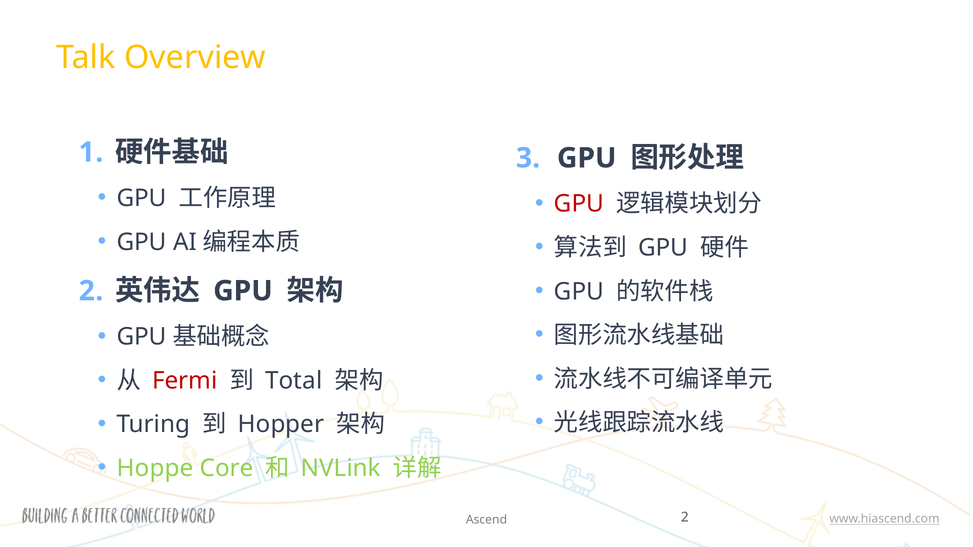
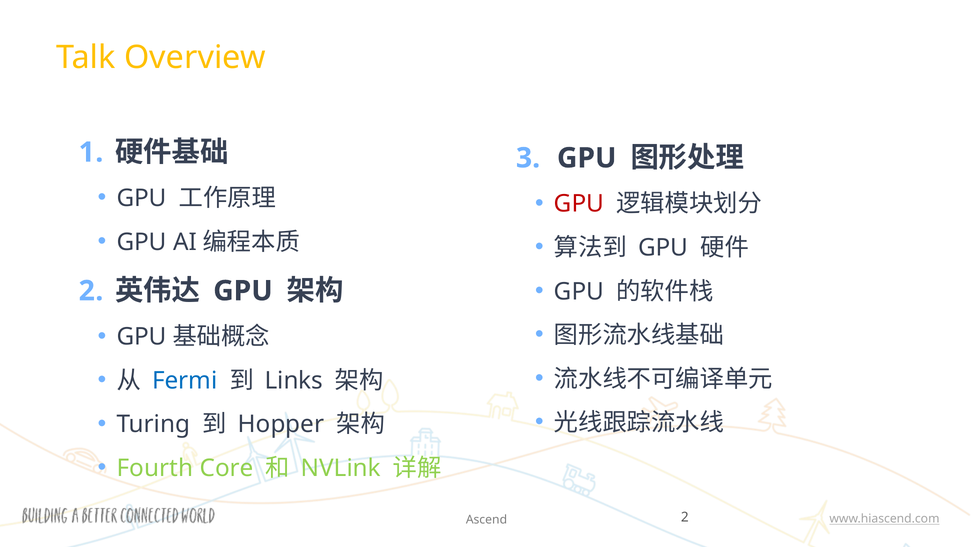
Fermi colour: red -> blue (185, 381)
Total: Total -> Links (294, 381)
Hoppe: Hoppe -> Fourth (155, 468)
